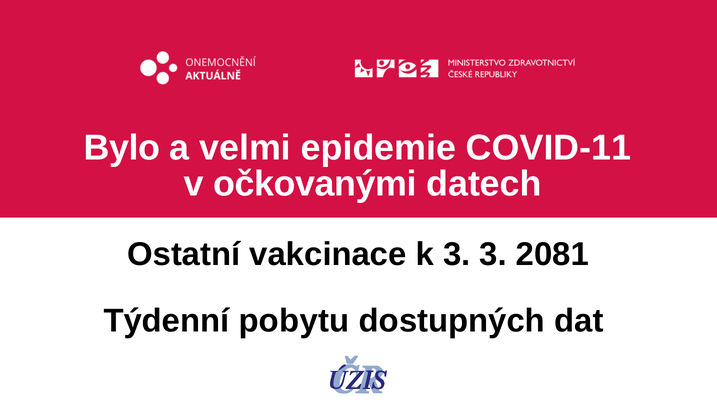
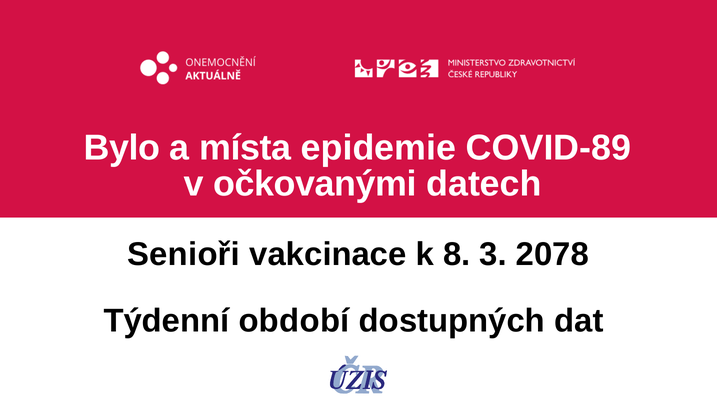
velmi: velmi -> místa (245, 148)
COVID-11: COVID-11 -> COVID-89 (548, 148)
Ostatní: Ostatní -> Senioři (184, 254)
k 3: 3 -> 8 (457, 254)
2081: 2081 -> 2078 (552, 254)
pobytu: pobytu -> období (294, 320)
